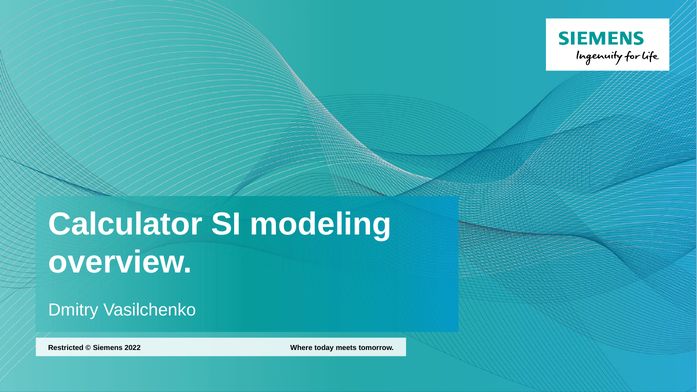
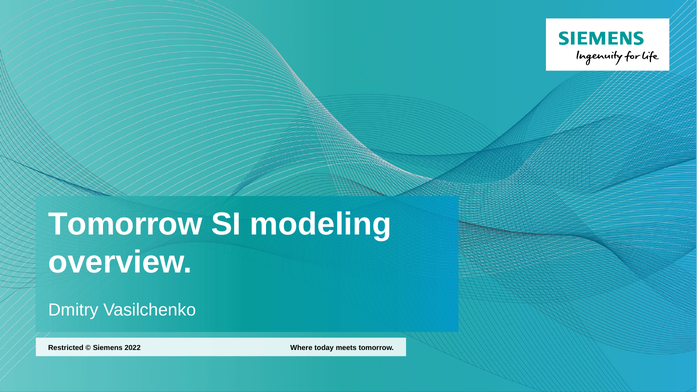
Calculator: Calculator -> Tomorrow (125, 224)
